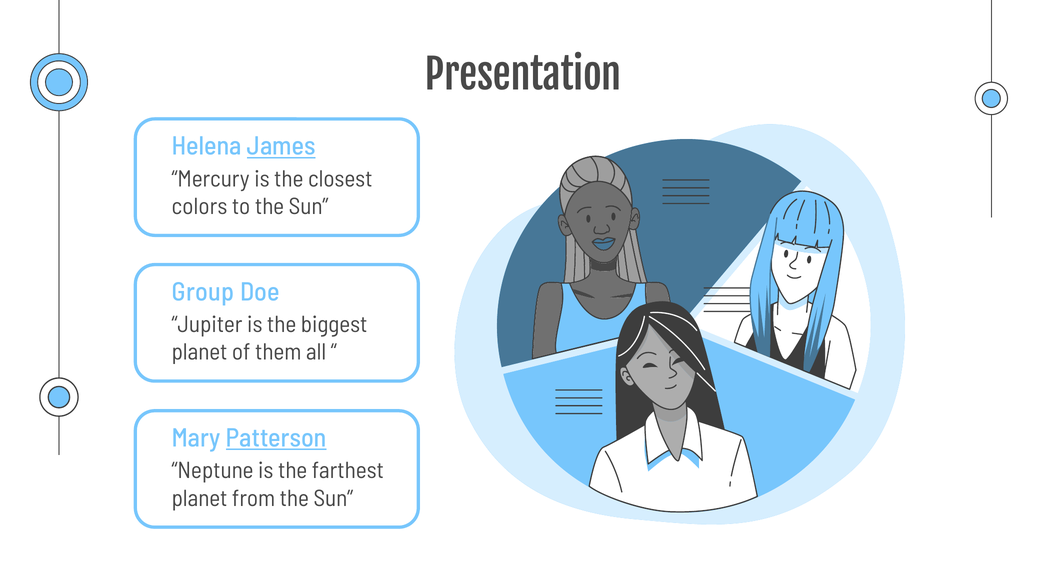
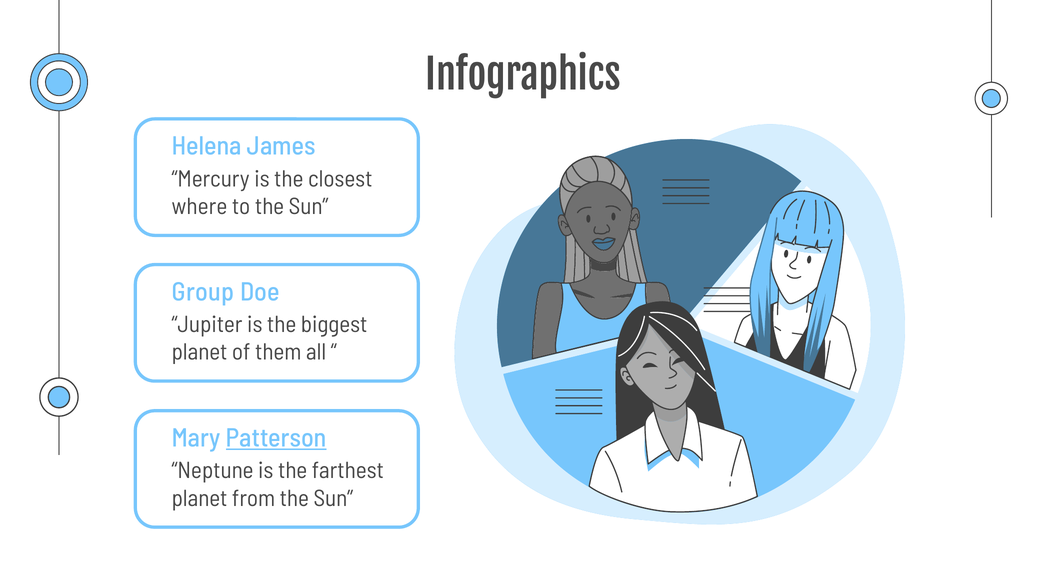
Presentation: Presentation -> Infographics (523, 76)
James underline: present -> none (281, 146)
colors: colors -> where (199, 207)
